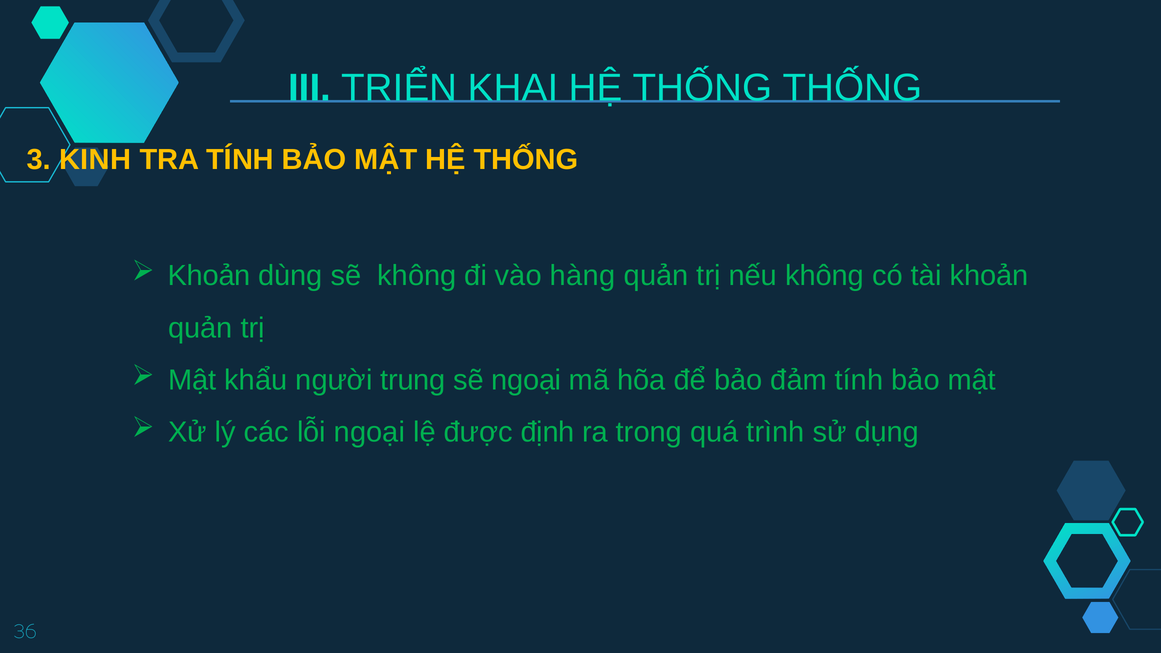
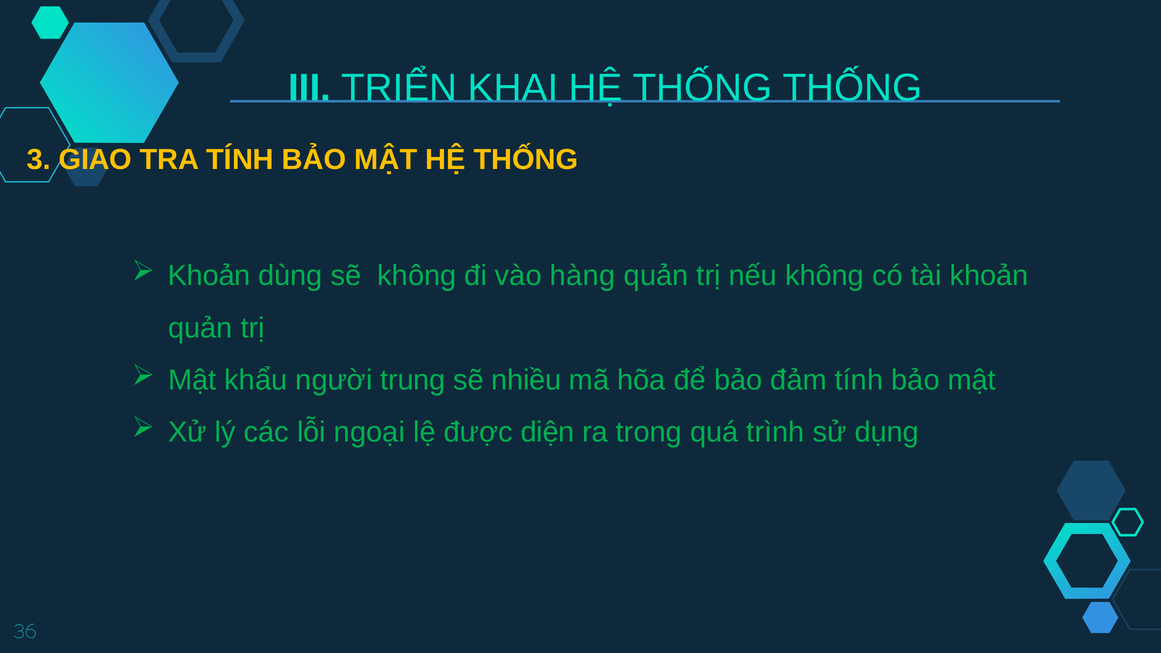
KINH: KINH -> GIAO (95, 159)
sẽ ngoại: ngoại -> nhiều (526, 380)
định: định -> diện (548, 432)
